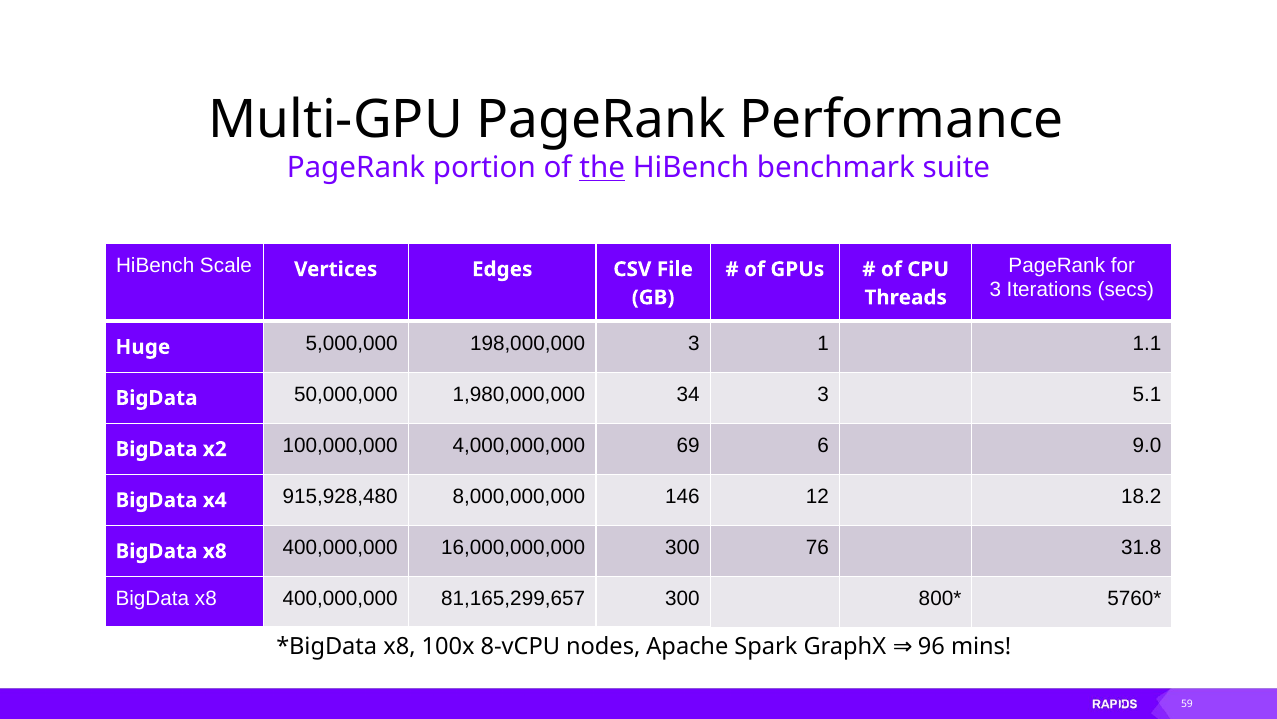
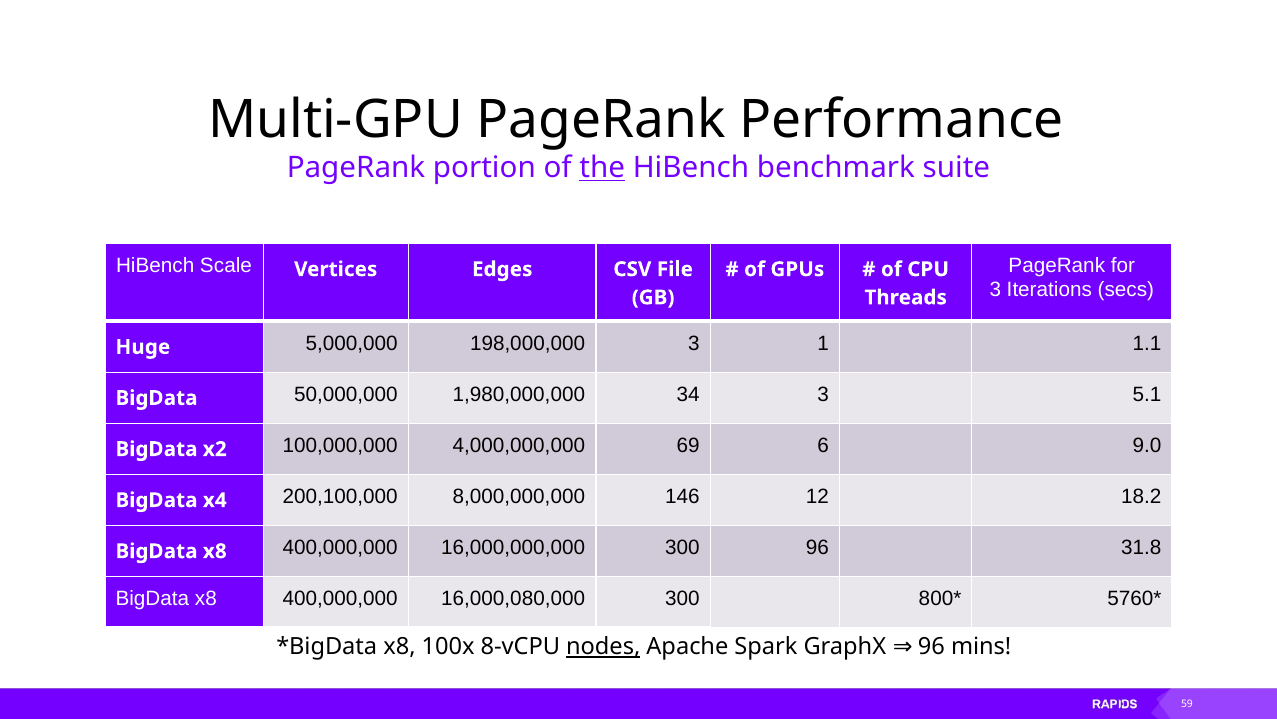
915,928,480: 915,928,480 -> 200,100,000 (340, 496)
300 76: 76 -> 96 (817, 547)
81,165,299,657: 81,165,299,657 -> 16,000,080,000 (513, 598)
nodes underline: none -> present (603, 646)
